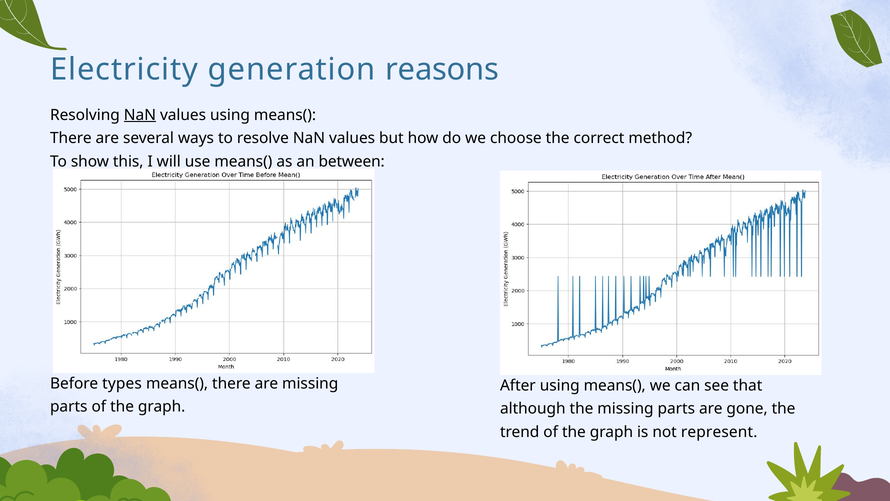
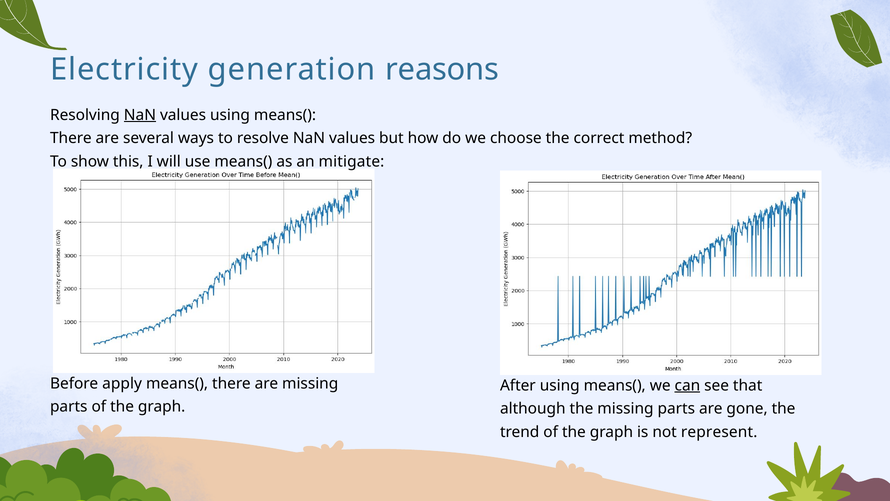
between: between -> mitigate (352, 161)
types: types -> apply (122, 383)
can underline: none -> present (687, 385)
